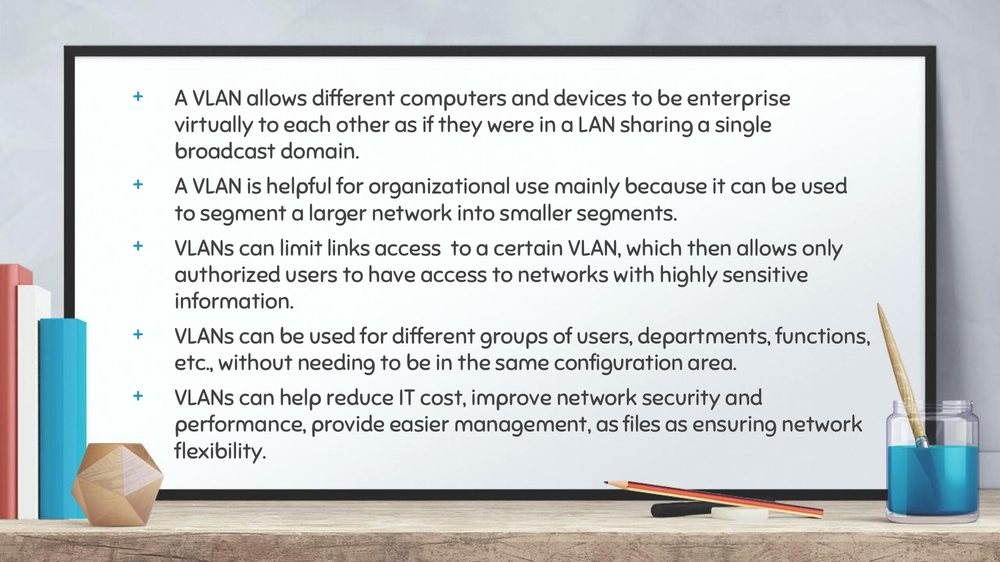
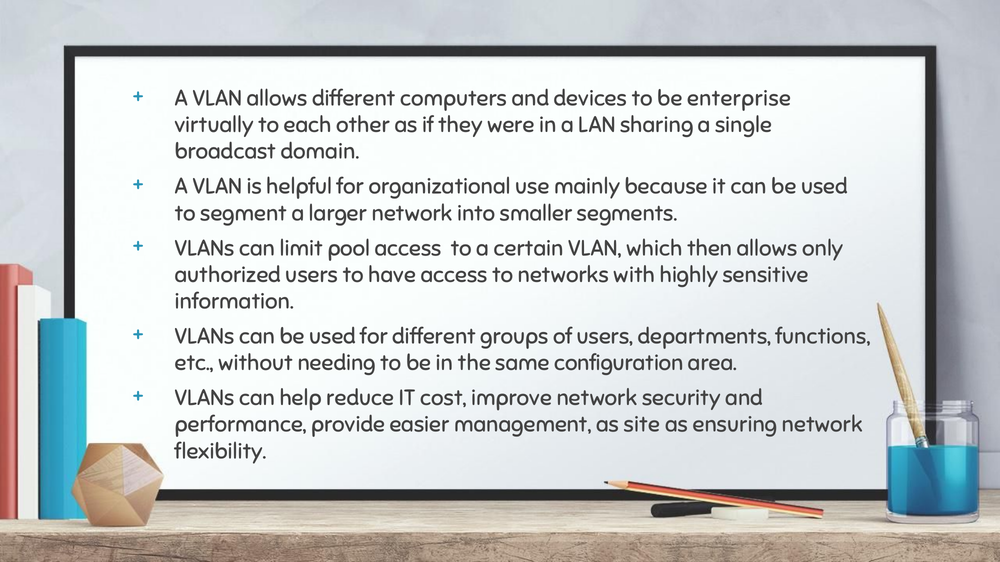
links: links -> pool (349, 248)
files: files -> site (642, 425)
